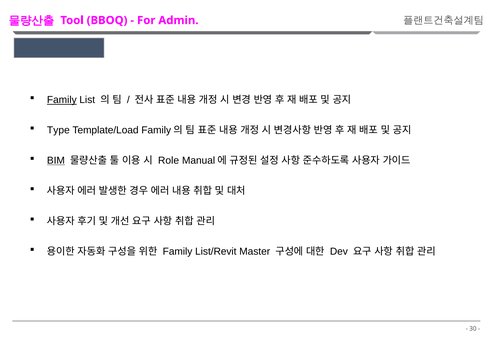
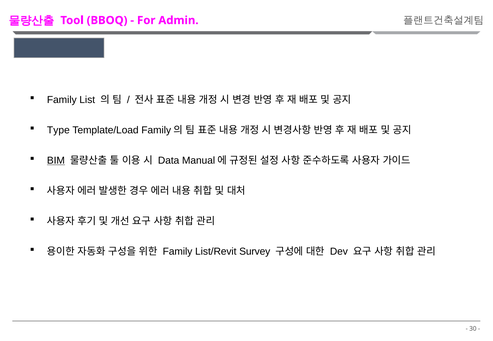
Family underline: present -> none (62, 100)
Role: Role -> Data (169, 161)
Master: Master -> Survey (255, 252)
